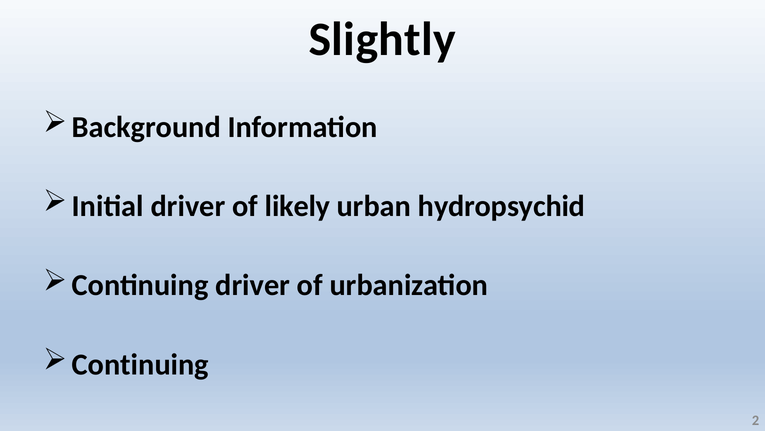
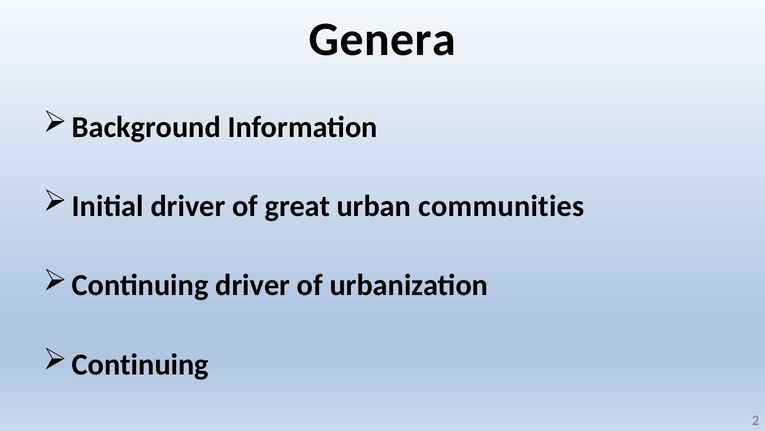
Slightly: Slightly -> Genera (382, 39)
likely: likely -> great (297, 206)
hydropsychid: hydropsychid -> communities (501, 206)
